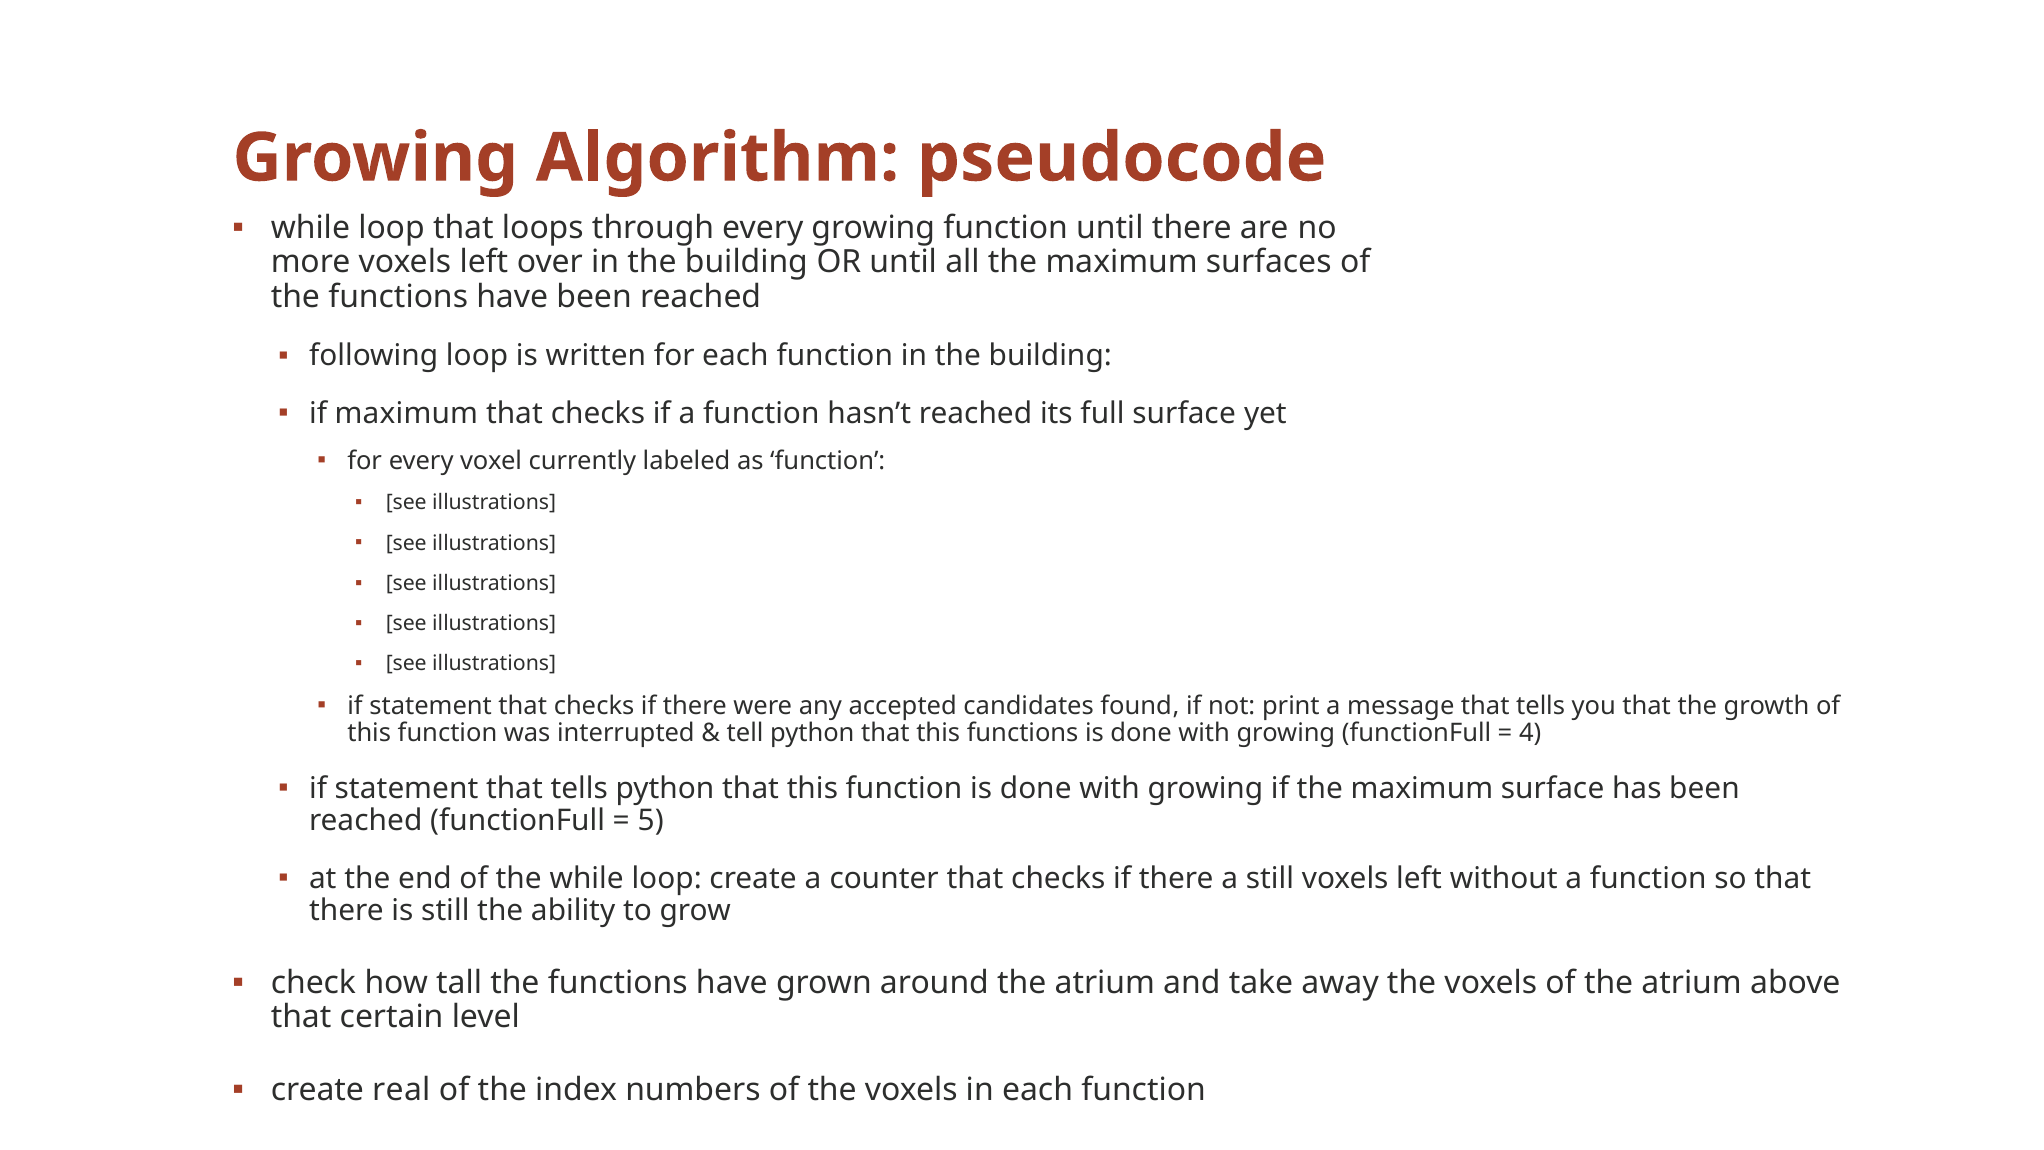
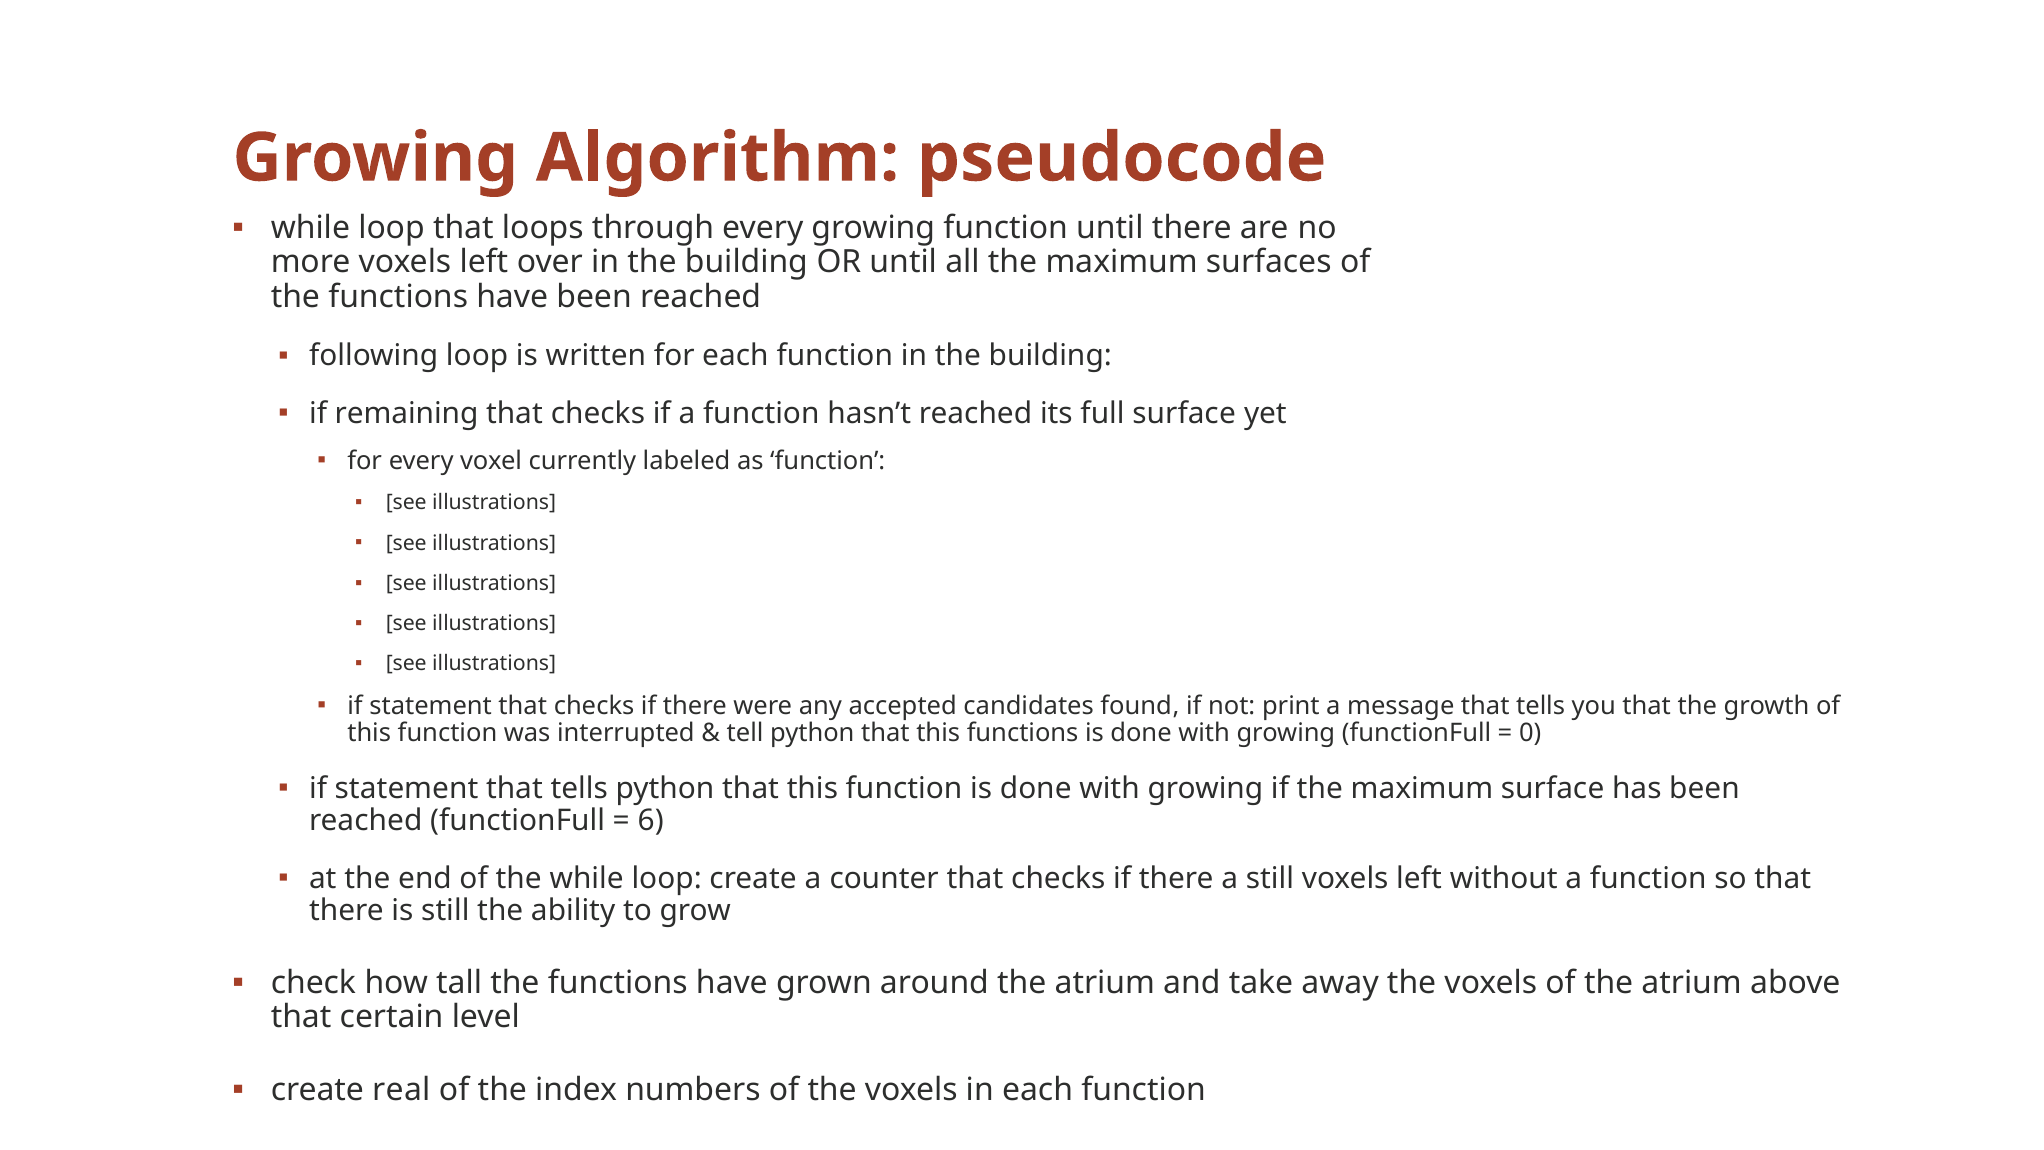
if maximum: maximum -> remaining (407, 414)
4: 4 -> 0 (1530, 733)
5: 5 -> 6 (651, 821)
